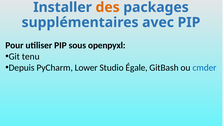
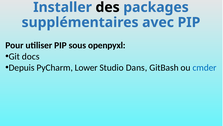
des colour: orange -> black (108, 7)
tenu: tenu -> docs (31, 56)
Égale: Égale -> Dans (137, 67)
